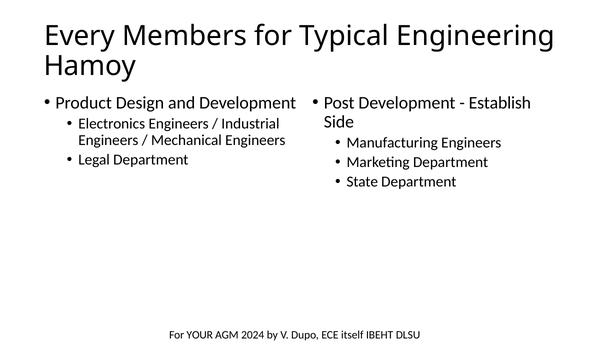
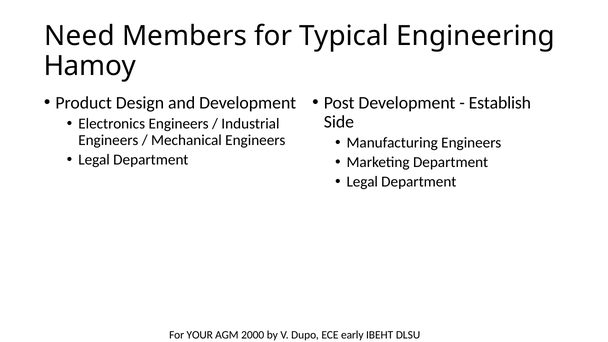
Every: Every -> Need (79, 36)
State: State -> Legal (362, 182)
2024: 2024 -> 2000 (253, 335)
itself: itself -> early (352, 335)
